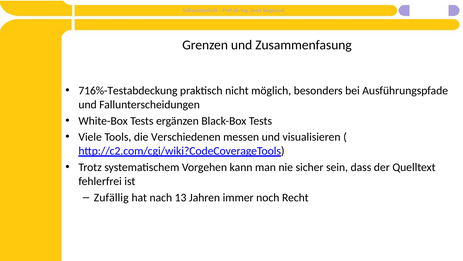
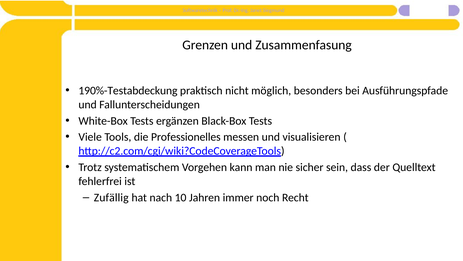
716%-Testabdeckung: 716%-Testabdeckung -> 190%-Testabdeckung (128, 90)
Verschiedenen: Verschiedenen -> Professionelles (186, 137)
13: 13 -> 10 (181, 197)
